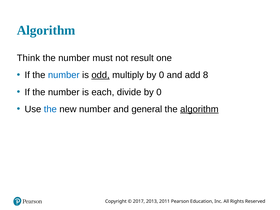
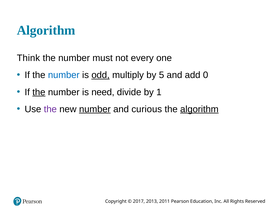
result: result -> every (142, 58)
multiply by 0: 0 -> 5 (161, 75)
8: 8 -> 0 (206, 75)
the underline: none -> present (39, 92)
each: each -> need (103, 92)
divide by 0: 0 -> 1 (159, 92)
the colour: blue -> purple (50, 109)
number underline: none -> present (95, 109)
general: general -> curious (147, 109)
